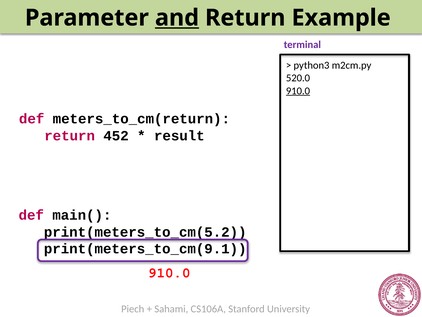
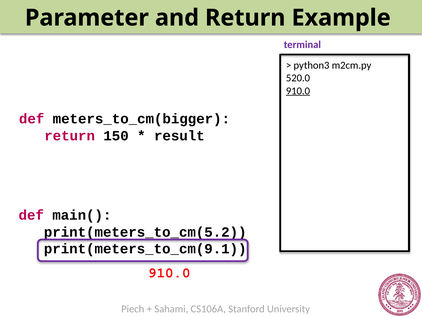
and underline: present -> none (177, 18)
meters_to_cm(return: meters_to_cm(return -> meters_to_cm(bigger (141, 119)
452: 452 -> 150 (116, 135)
